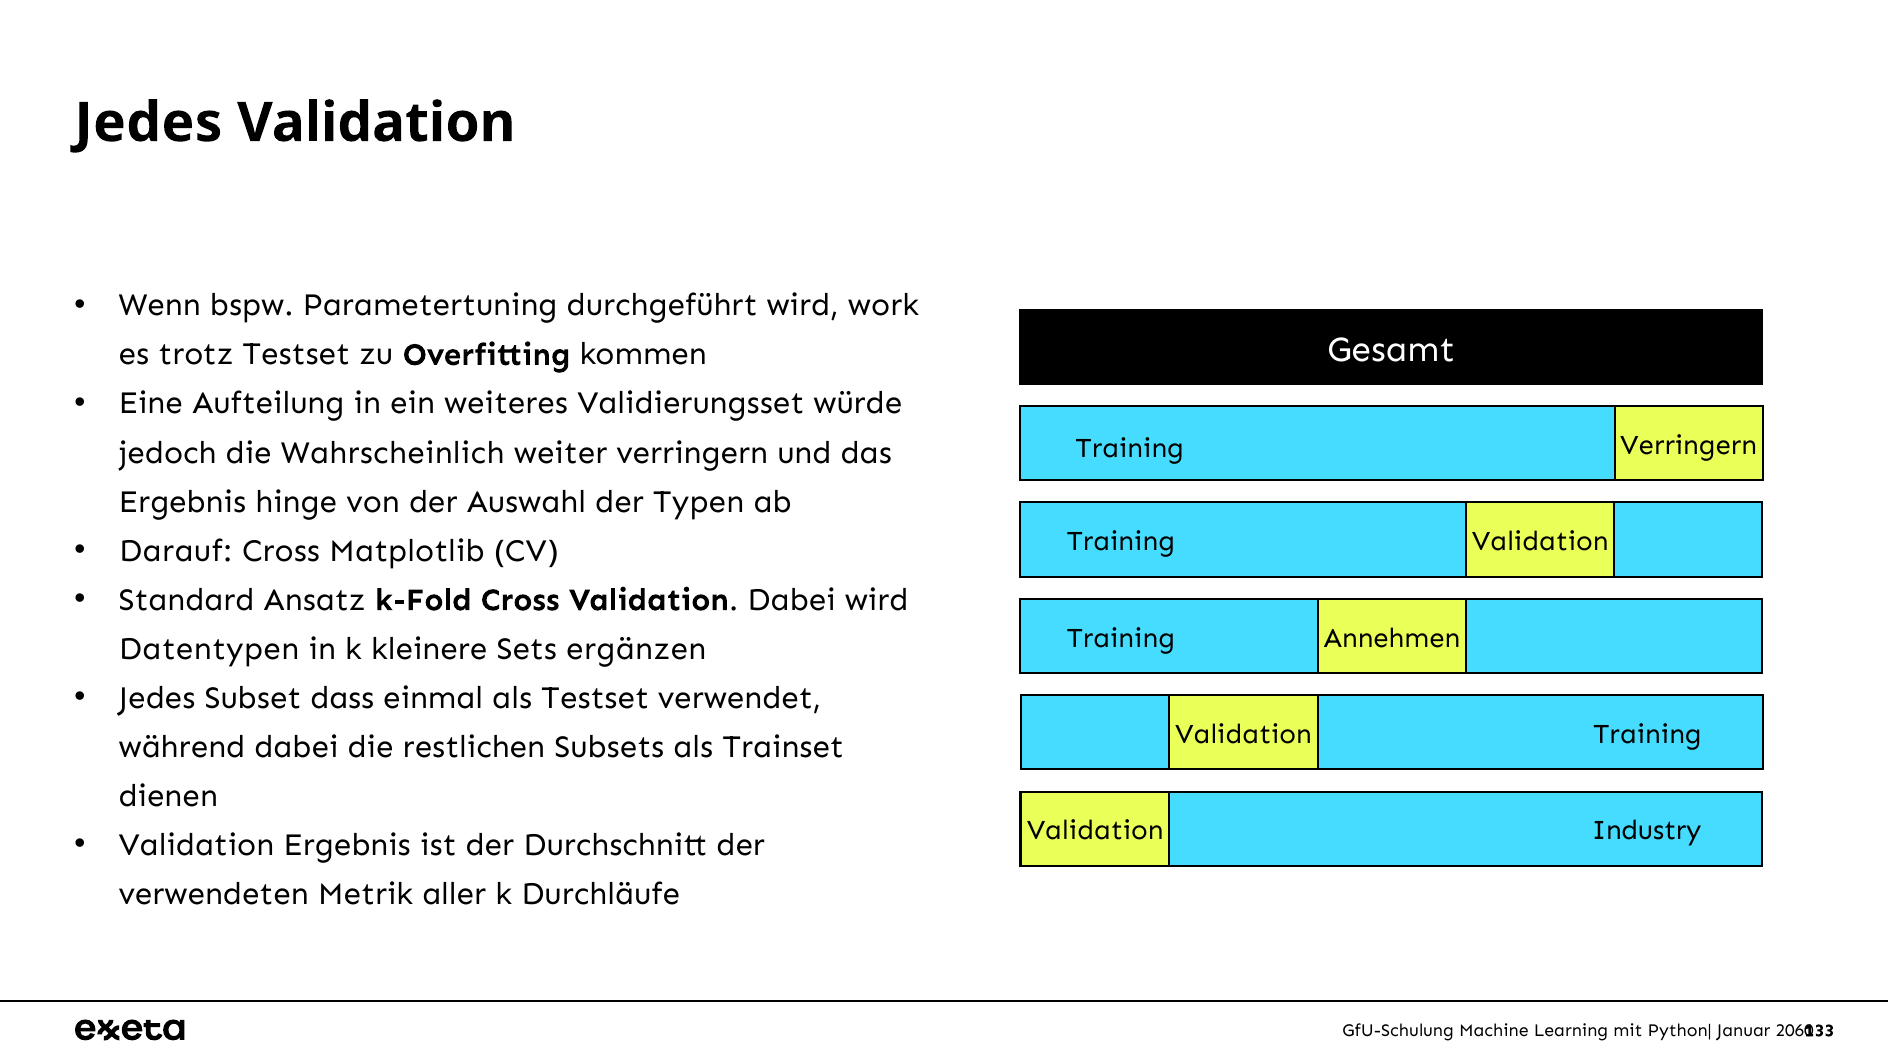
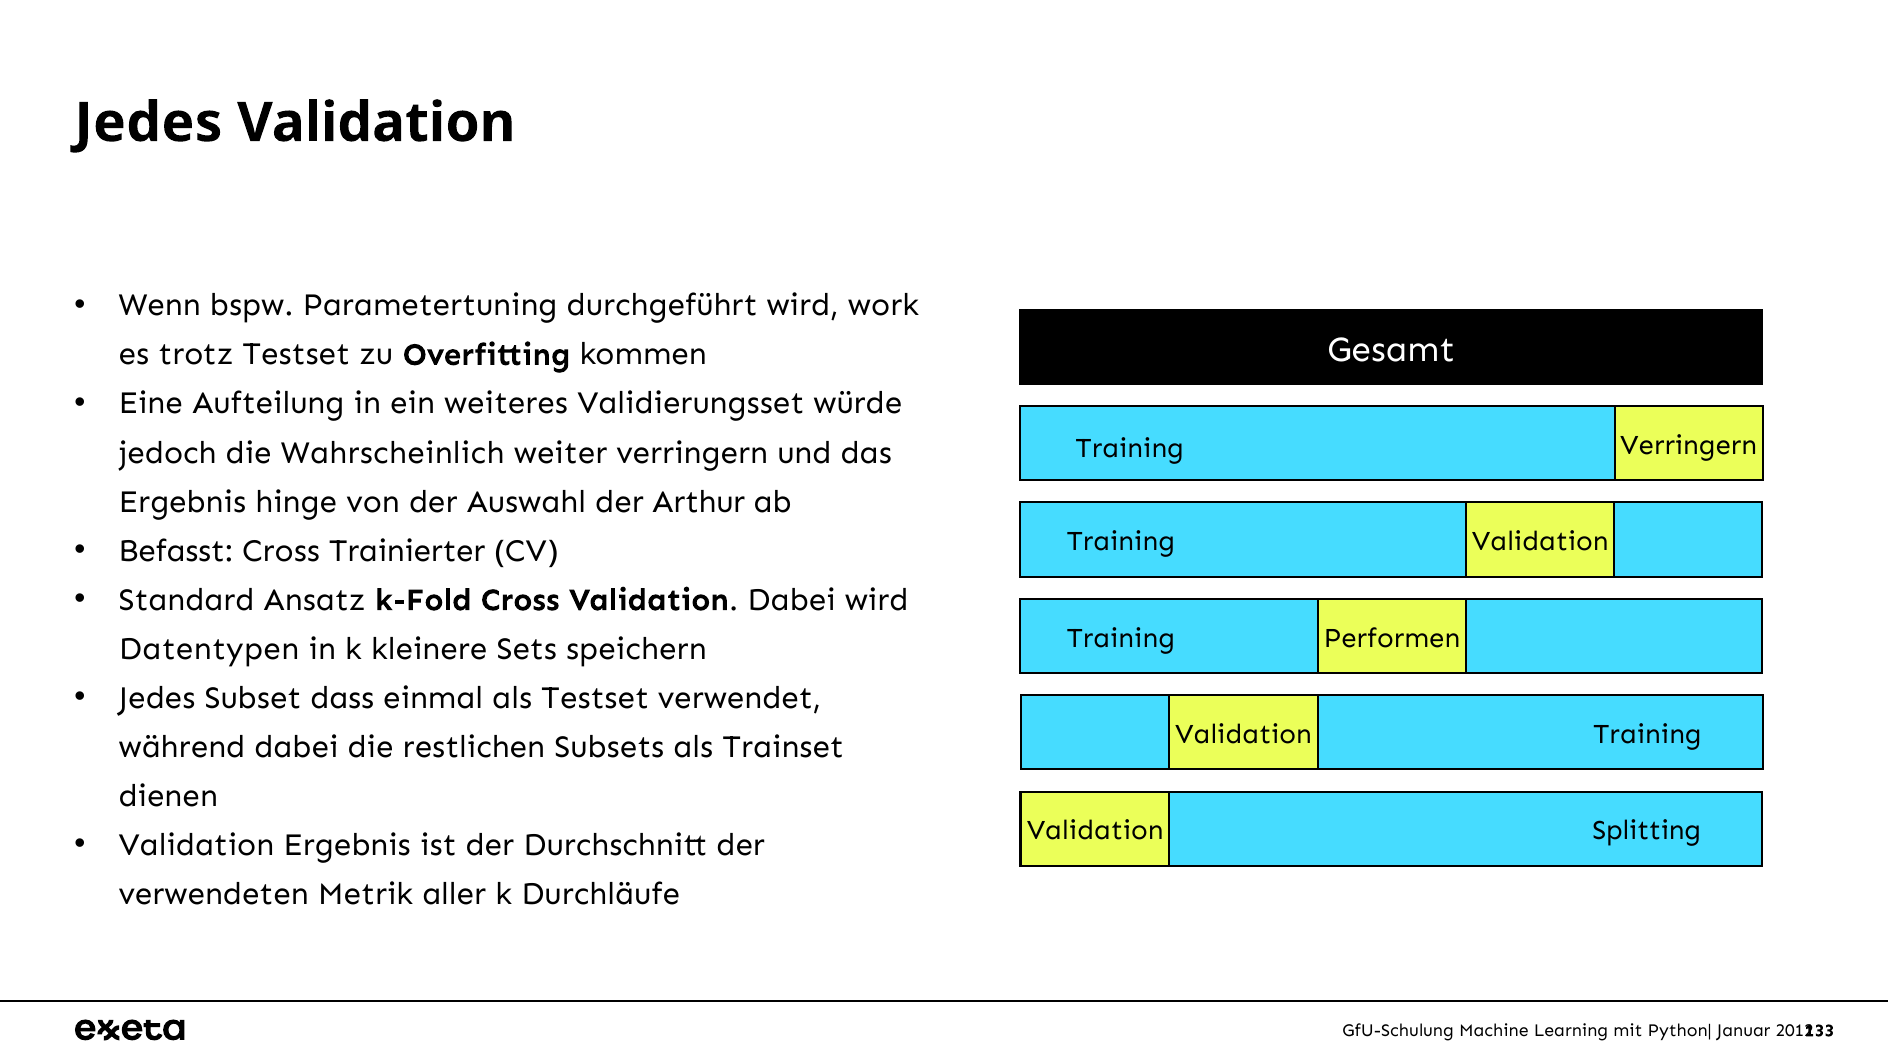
Typen: Typen -> Arthur (699, 502)
Darauf: Darauf -> Befasst (176, 551)
Matplotlib: Matplotlib -> Trainierter (407, 551)
Annehmen: Annehmen -> Performen (1392, 638)
ergänzen: ergänzen -> speichern (636, 649)
Industry: Industry -> Splitting (1647, 831)
2060: 2060 -> 2012 (1795, 1031)
